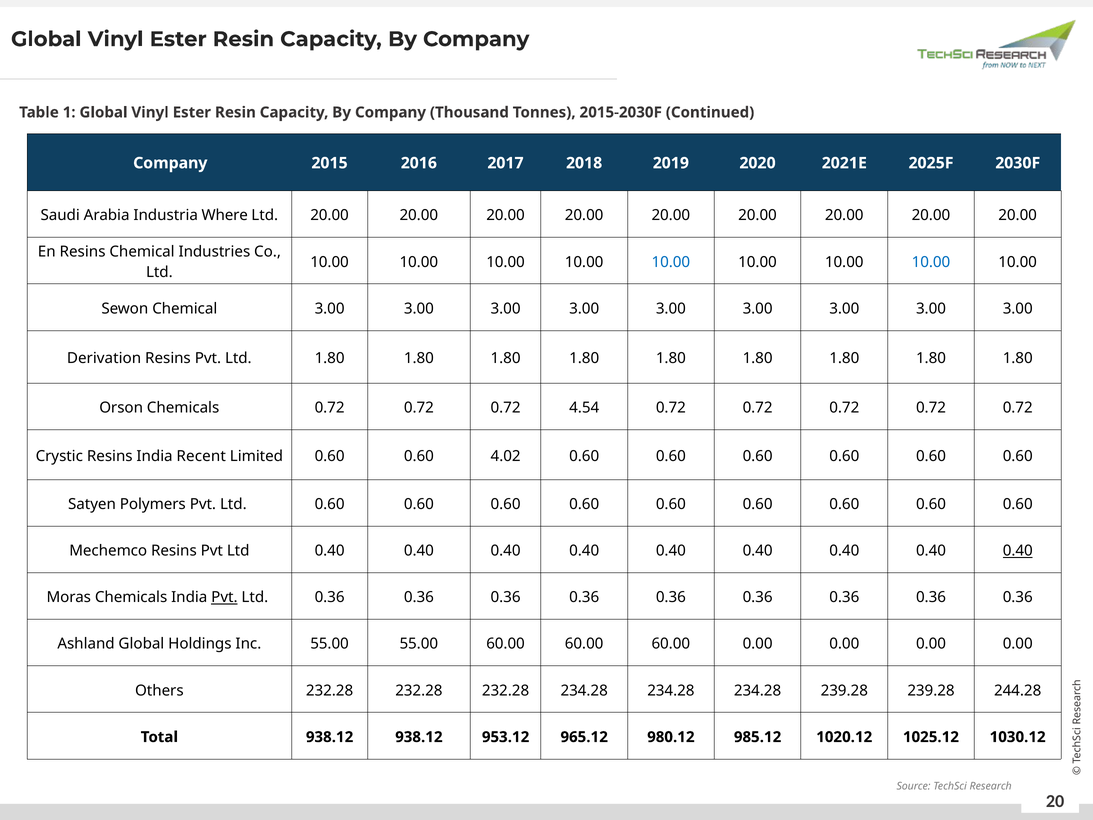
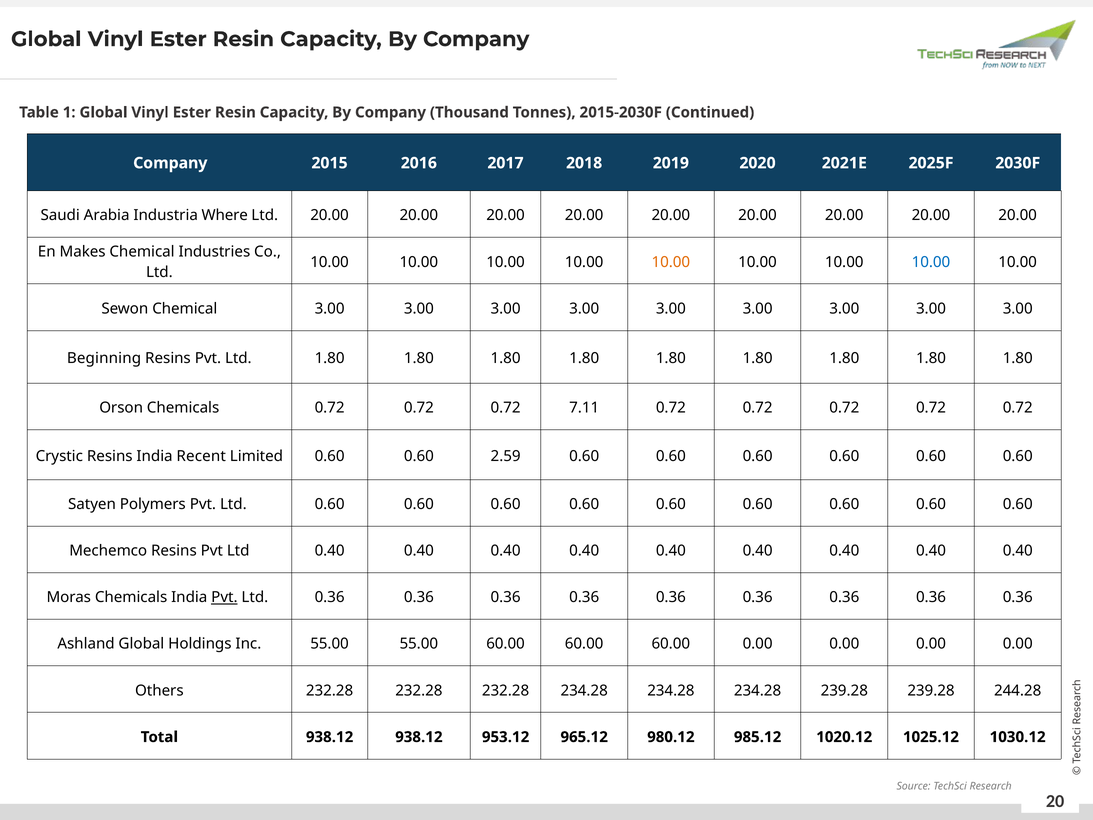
En Resins: Resins -> Makes (83, 252)
10.00 colour: blue -> orange (671, 262)
Derivation: Derivation -> Beginning (104, 358)
4.54: 4.54 -> 7.11 (584, 408)
4.02: 4.02 -> 2.59 (506, 456)
0.40 underline: present -> none (1018, 551)
